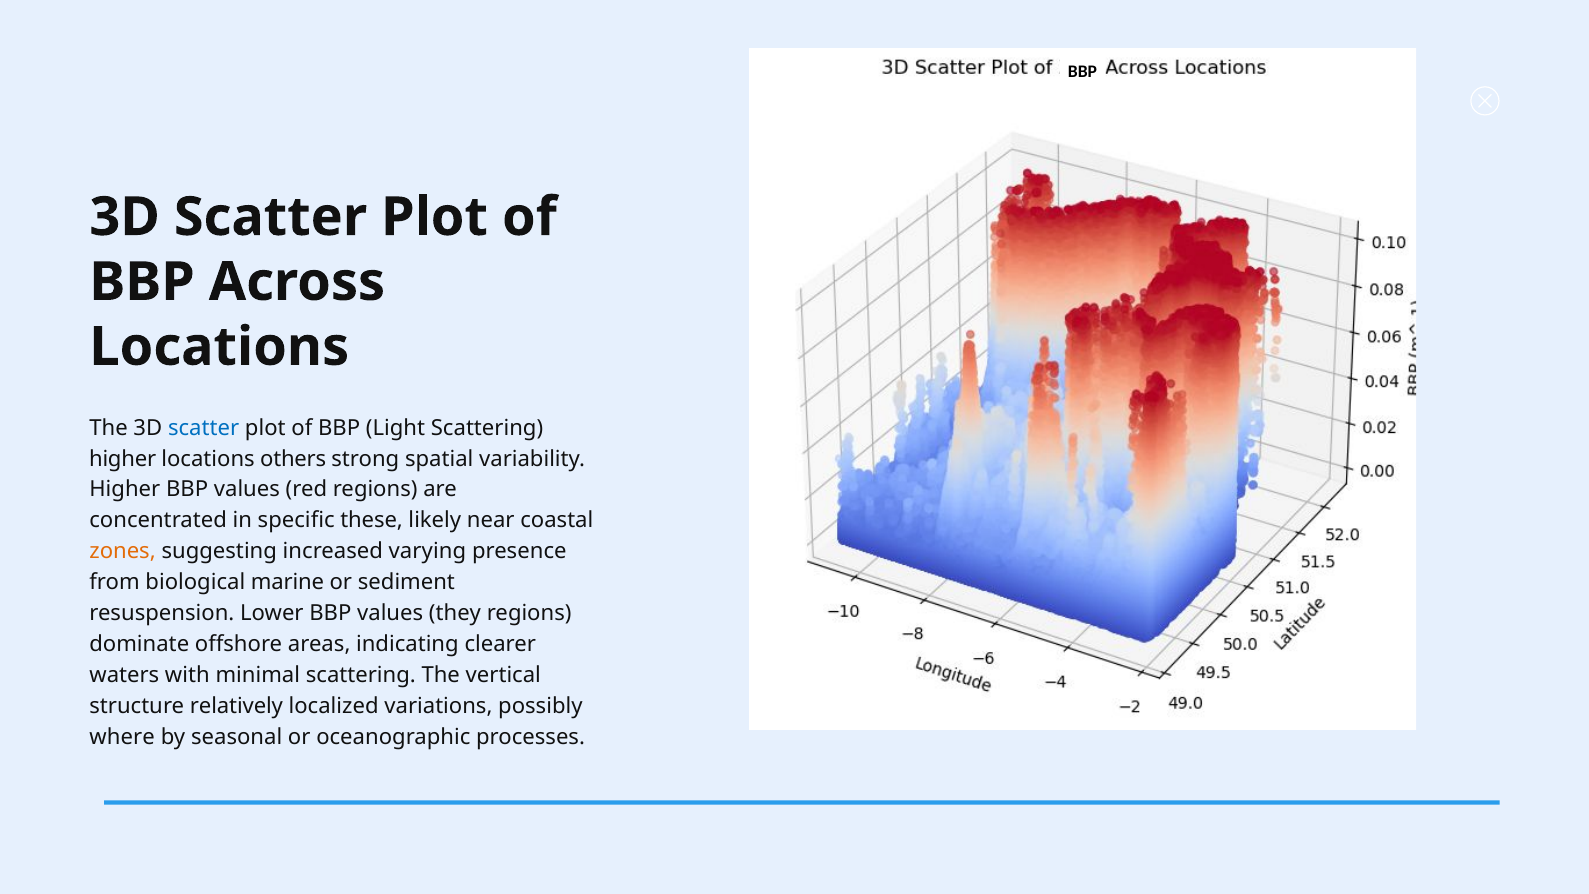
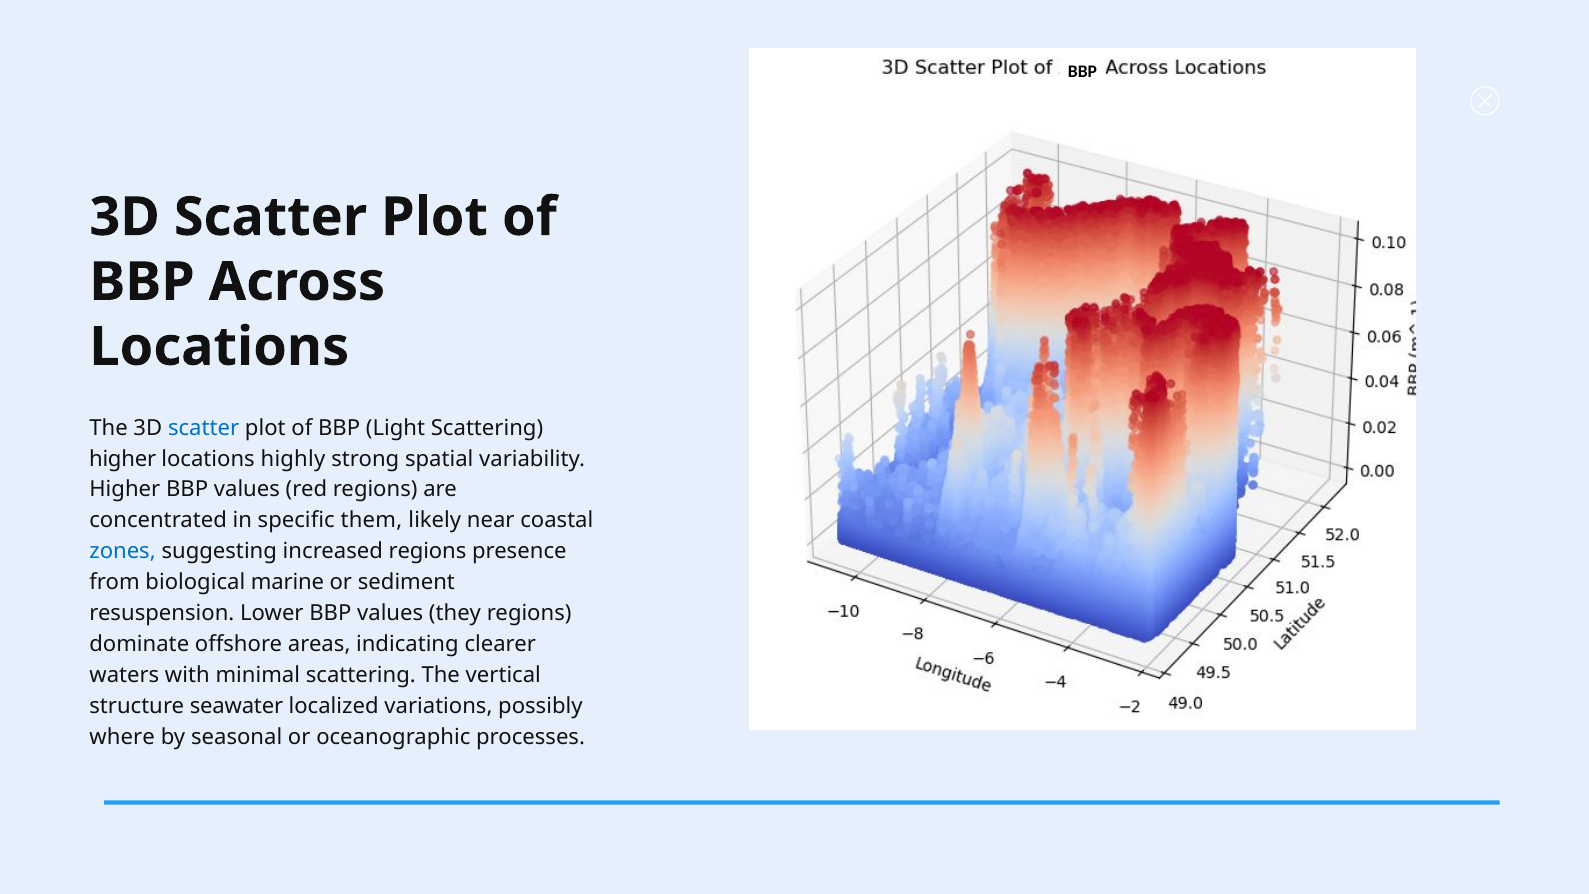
others: others -> highly (293, 459)
these: these -> them (371, 520)
zones colour: orange -> blue (123, 551)
increased varying: varying -> regions (427, 551)
relatively: relatively -> seawater (237, 706)
